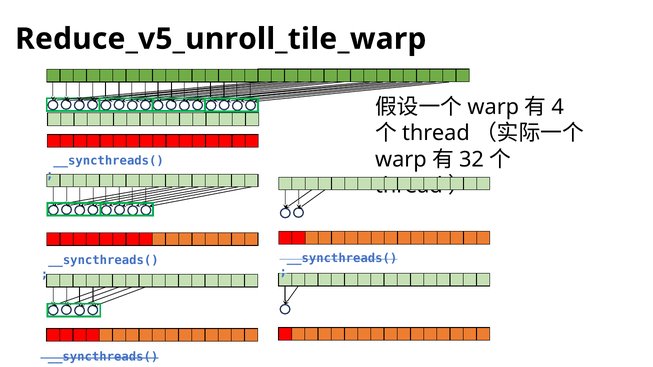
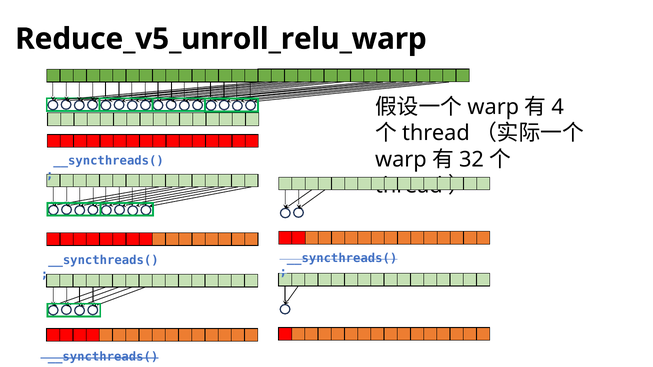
Reduce_v5_unroll_tile_warp: Reduce_v5_unroll_tile_warp -> Reduce_v5_unroll_relu_warp (221, 39)
